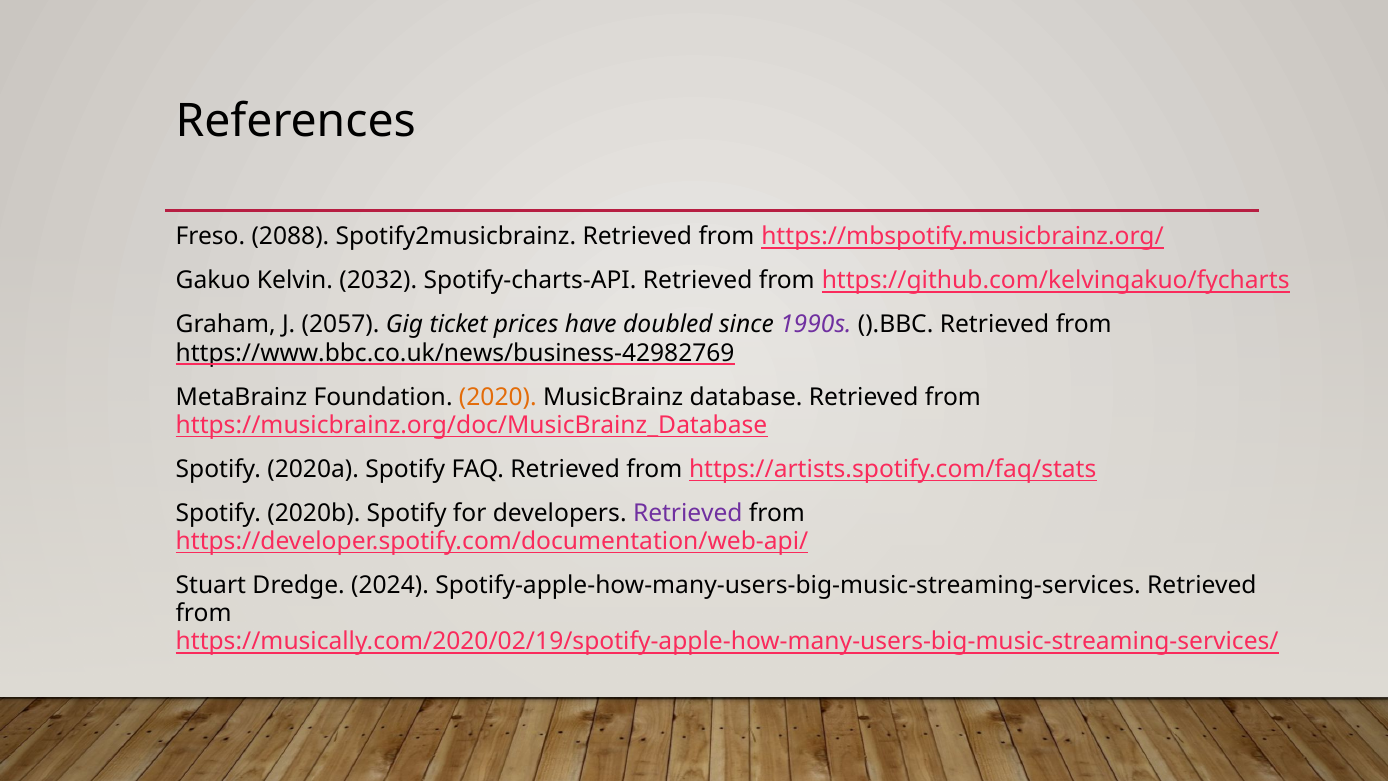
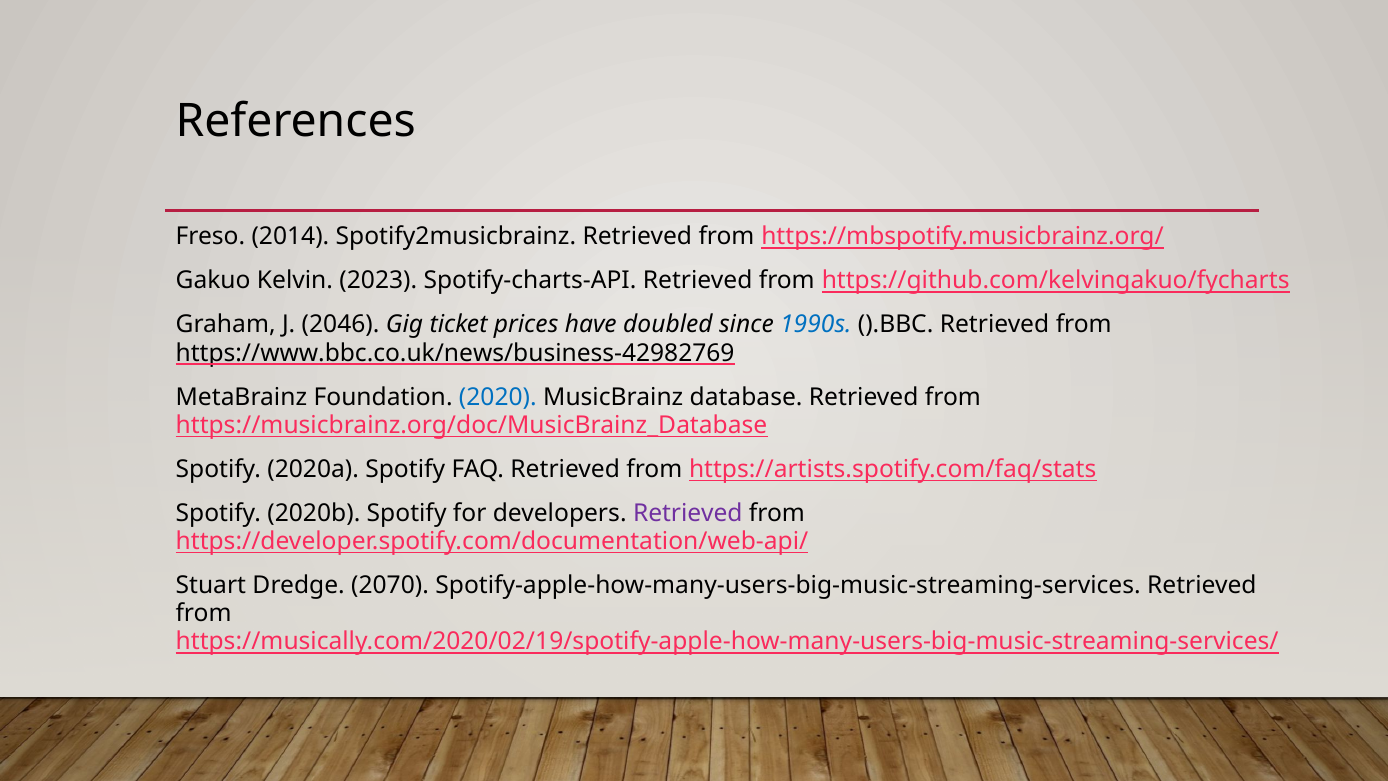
2088: 2088 -> 2014 (290, 237)
2032: 2032 -> 2023 (378, 281)
2057: 2057 -> 2046 (341, 325)
1990s colour: purple -> blue (816, 325)
2020 colour: orange -> blue (498, 397)
2024: 2024 -> 2070 (390, 585)
